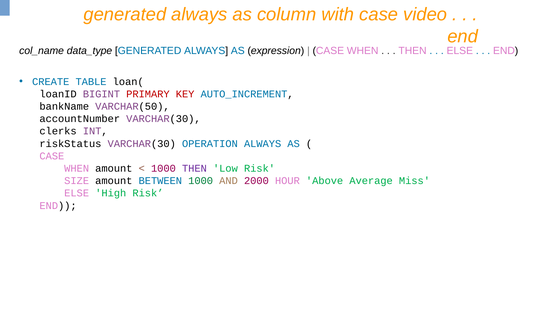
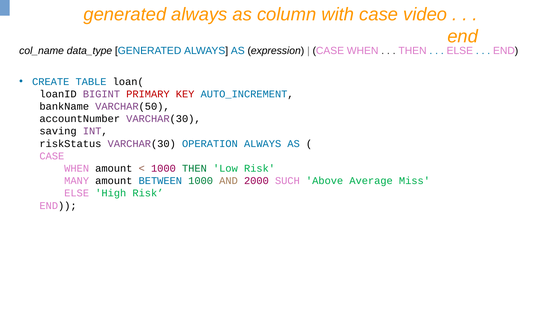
clerks: clerks -> saving (58, 131)
THEN colour: purple -> green (194, 168)
SIZE: SIZE -> MANY (77, 181)
HOUR: HOUR -> SUCH (287, 181)
